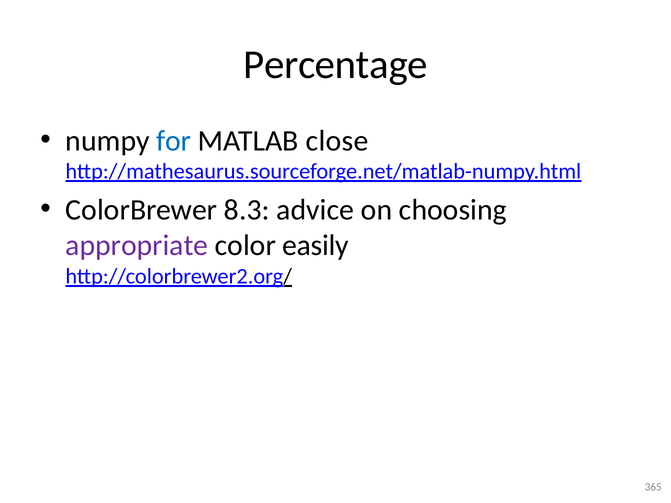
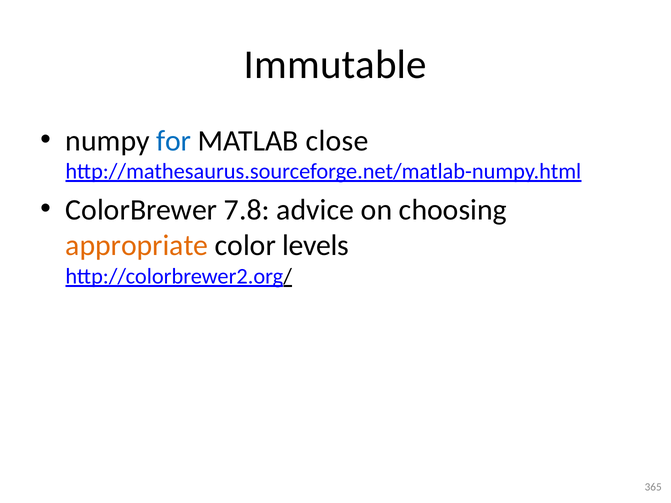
Percentage: Percentage -> Immutable (335, 65)
8.3: 8.3 -> 7.8 (247, 210)
appropriate colour: purple -> orange (137, 246)
easily: easily -> levels (316, 246)
